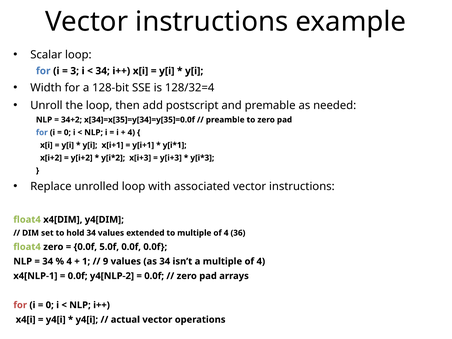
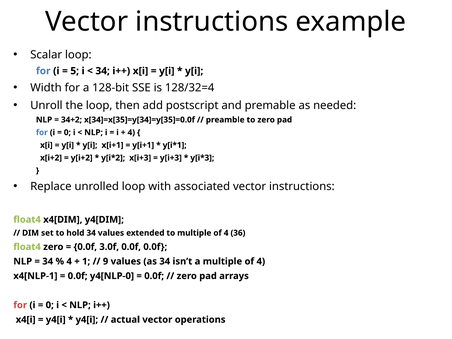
3: 3 -> 5 (75, 71)
5.0f: 5.0f -> 3.0f (109, 247)
y4[NLP-2: y4[NLP-2 -> y4[NLP-0 (112, 276)
